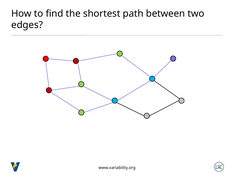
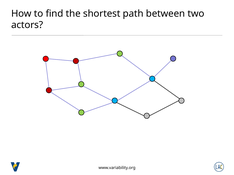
edges: edges -> actors (27, 25)
